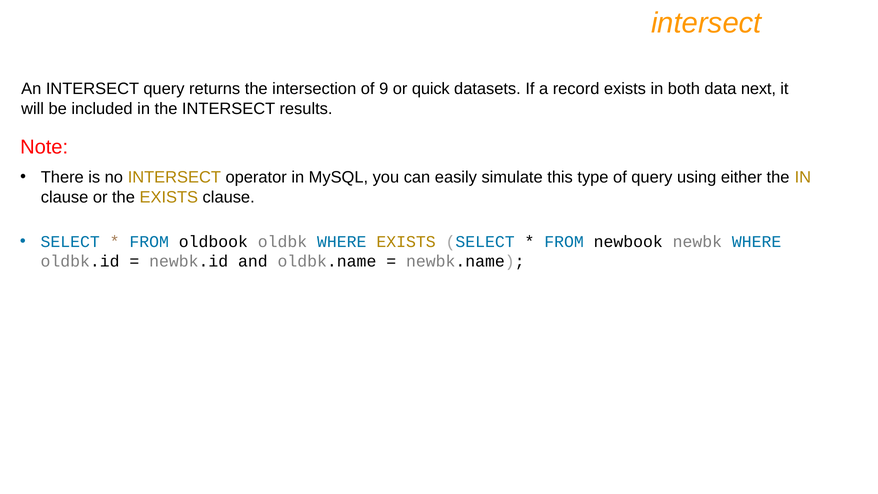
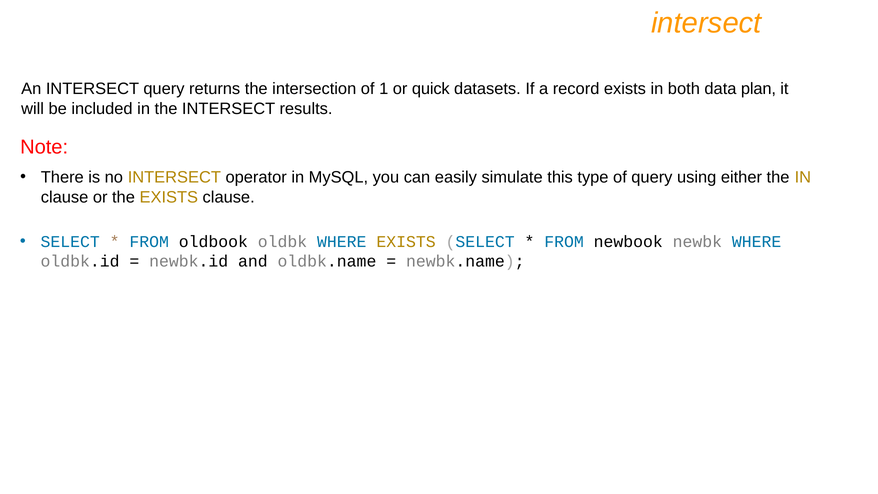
9: 9 -> 1 (384, 89)
next: next -> plan (758, 89)
